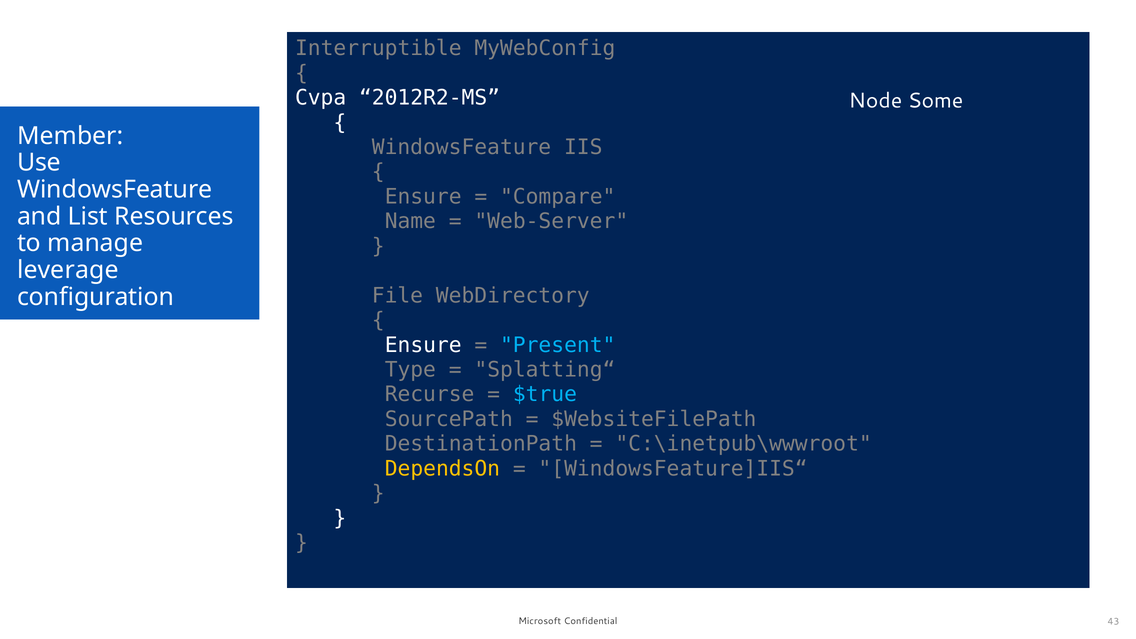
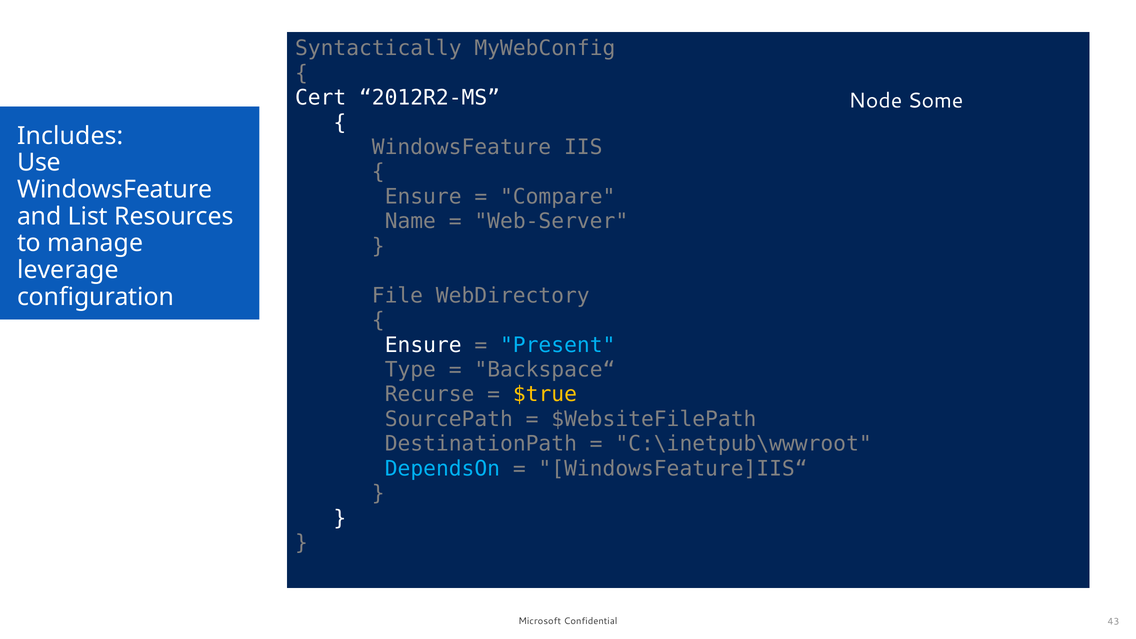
Interruptible: Interruptible -> Syntactically (378, 48)
Cvpa: Cvpa -> Cert (321, 98)
Member: Member -> Includes (70, 136)
Splatting“: Splatting“ -> Backspace“ (545, 370)
$true colour: light blue -> yellow (545, 394)
DependsOn colour: yellow -> light blue (442, 469)
